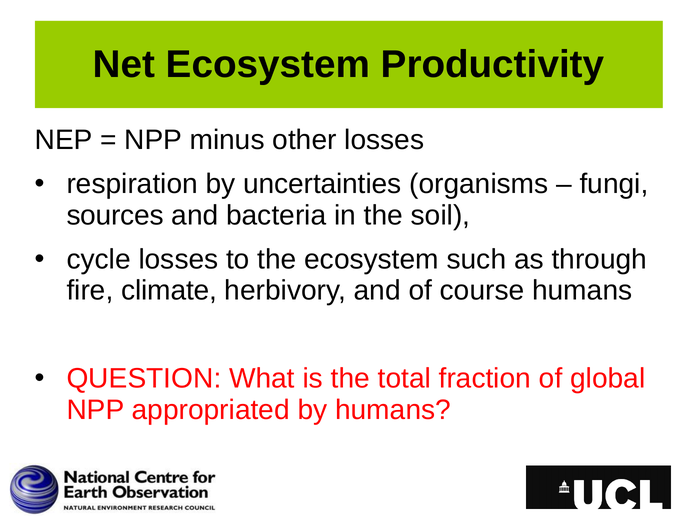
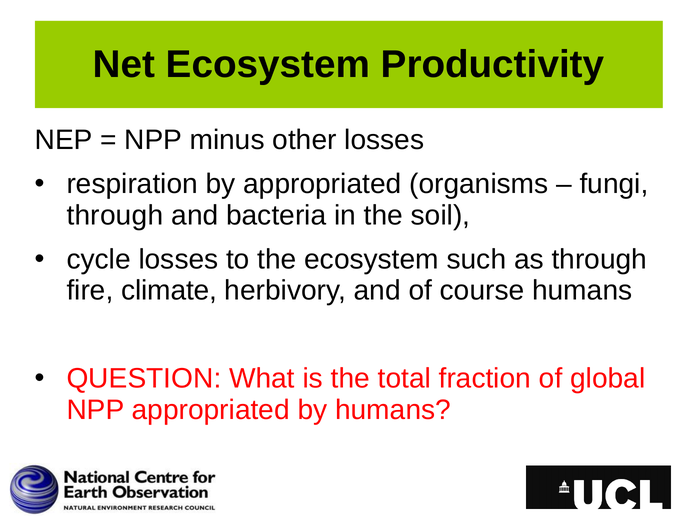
by uncertainties: uncertainties -> appropriated (322, 184)
sources: sources -> through (115, 216)
